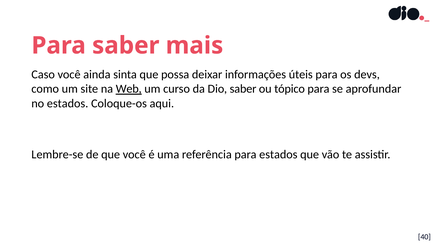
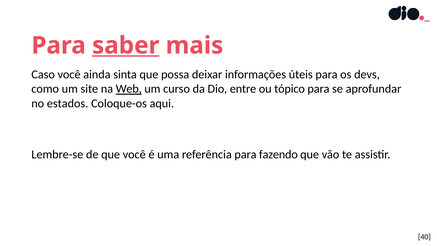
saber underline: none -> present (126, 45)
Dio saber: saber -> entre (243, 89)
para estados: estados -> fazendo (278, 154)
